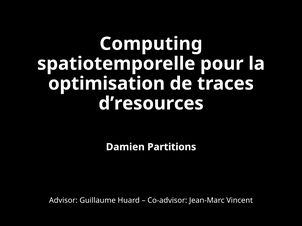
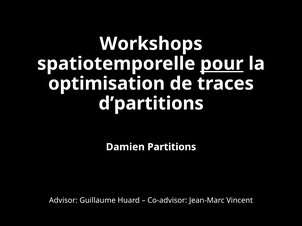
Computing: Computing -> Workshops (151, 44)
pour underline: none -> present (222, 64)
d’resources: d’resources -> d’partitions (151, 104)
